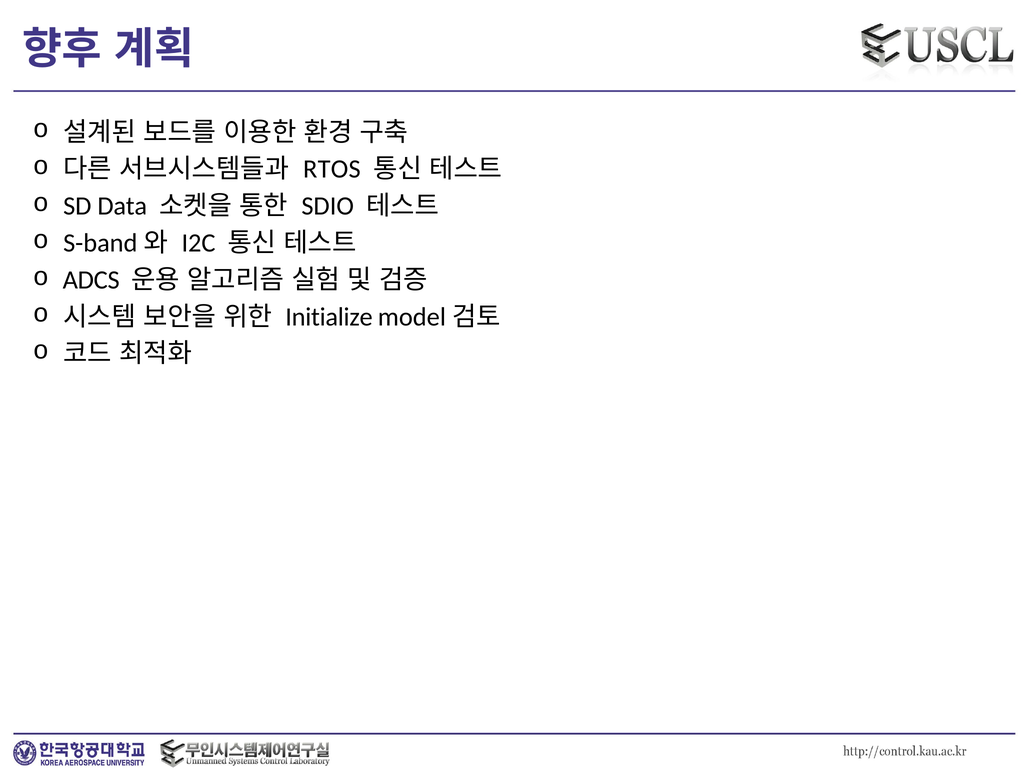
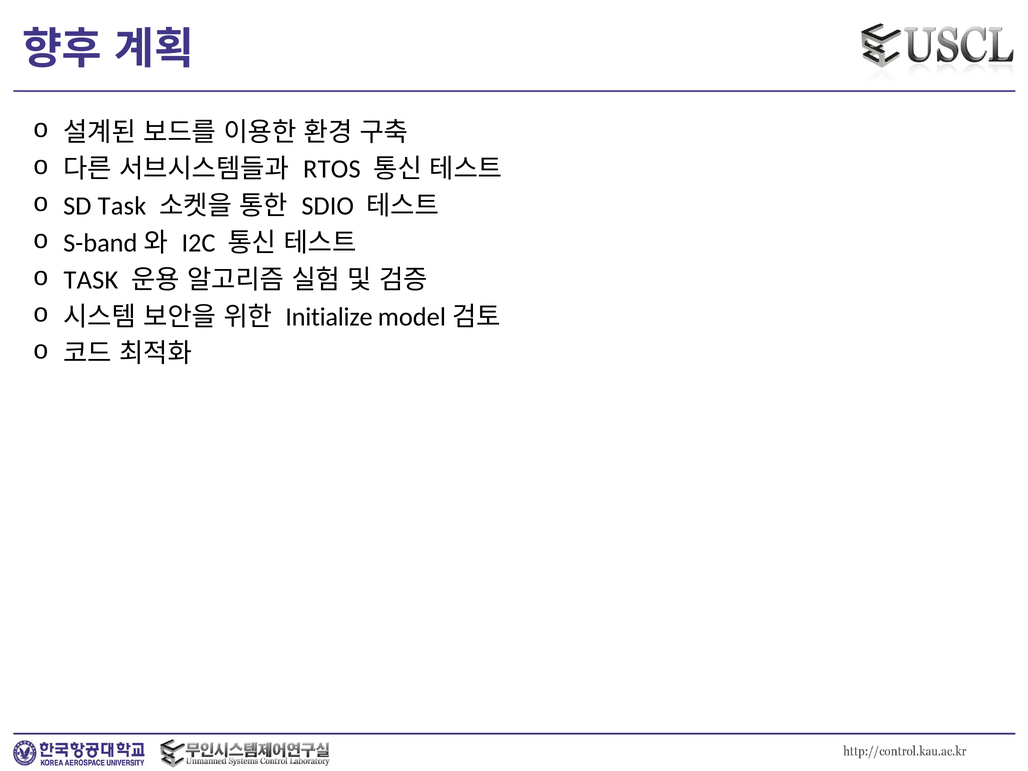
SD Data: Data -> Task (122, 206)
ADCS: ADCS -> TASK (91, 280)
